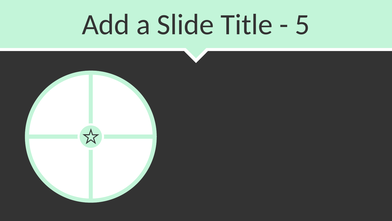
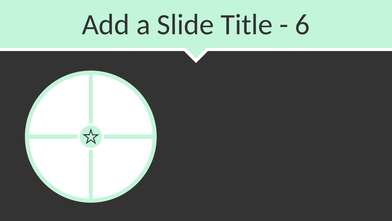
5: 5 -> 6 (302, 25)
